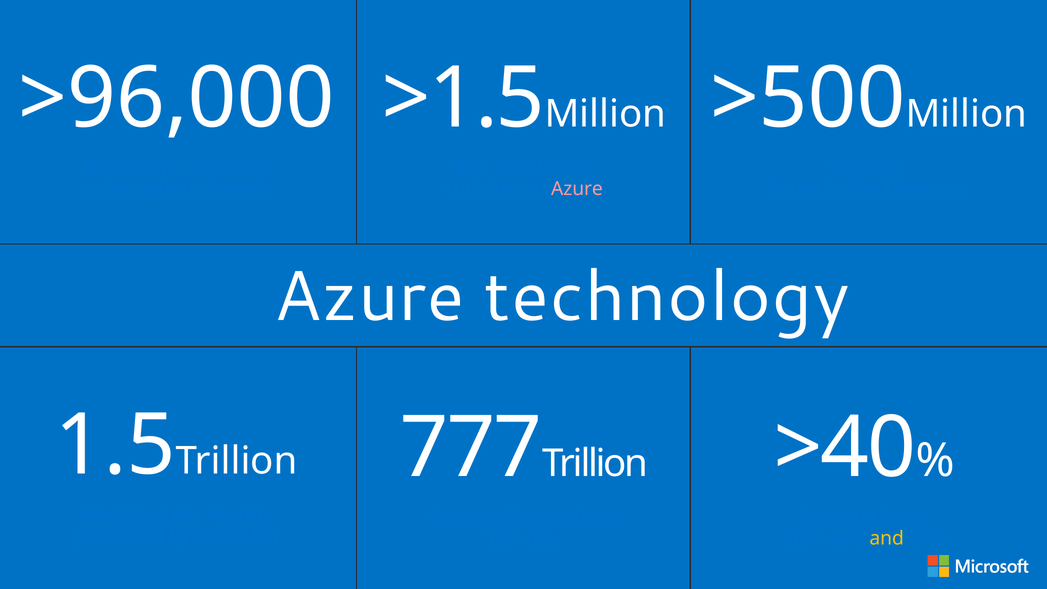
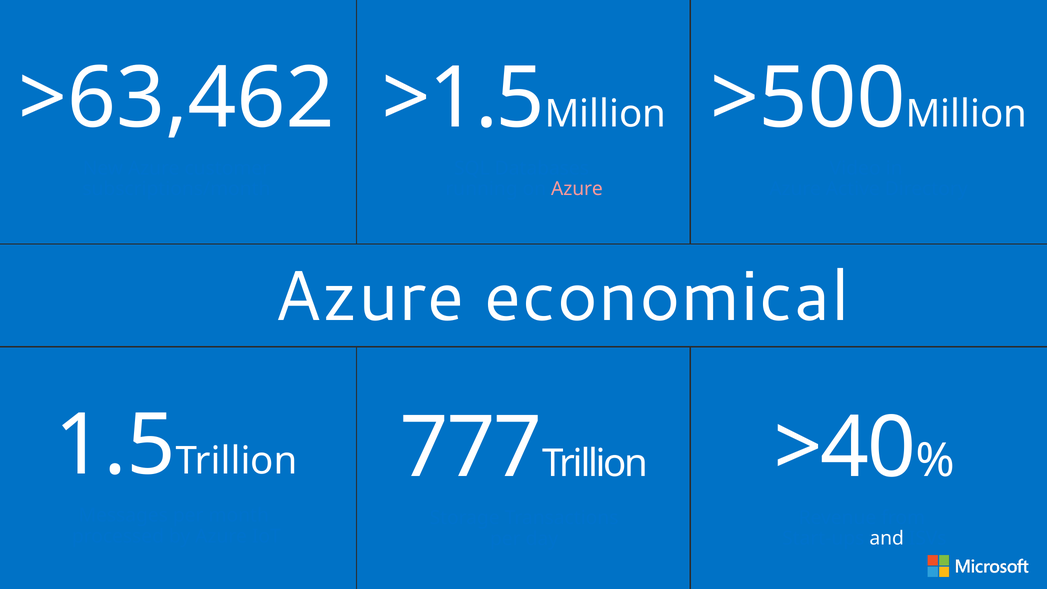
>96,000: >96,000 -> >63,462 (177, 98)
technology: technology -> economical (667, 297)
and colour: yellow -> white (887, 539)
